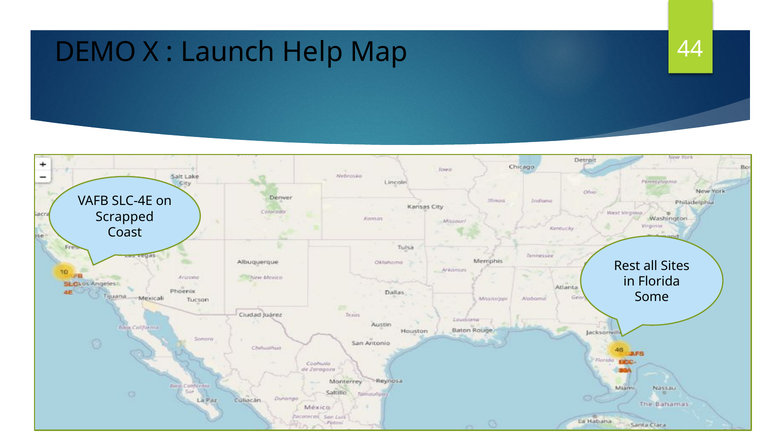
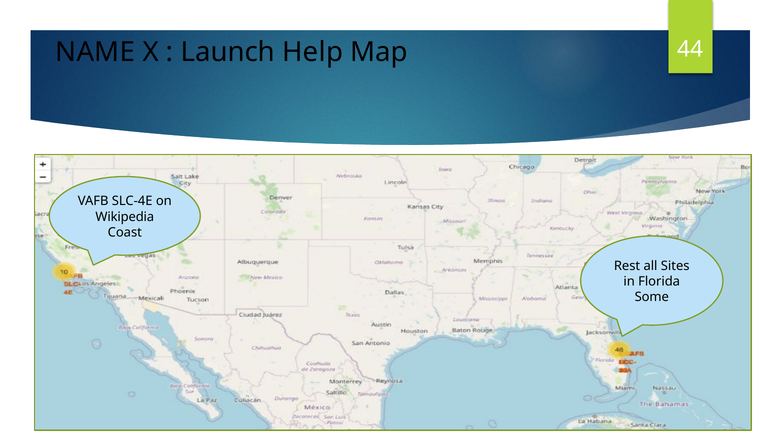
DEMO: DEMO -> NAME (95, 52)
Scrapped: Scrapped -> Wikipedia (125, 217)
